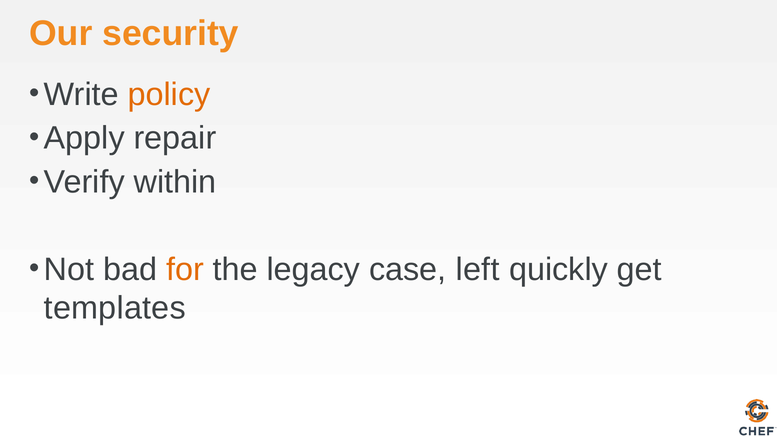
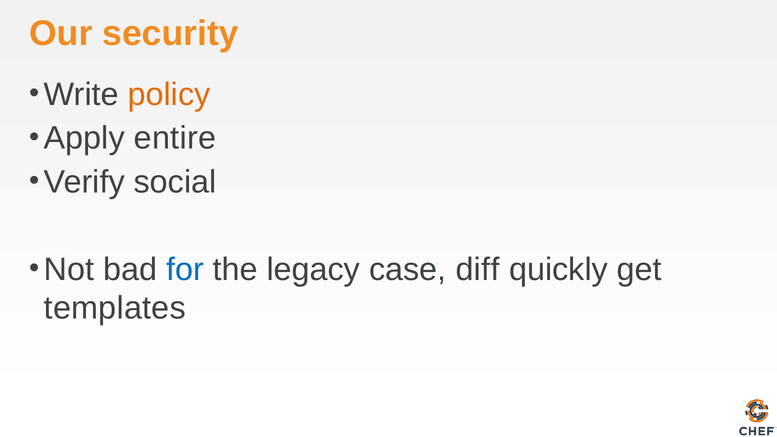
repair: repair -> entire (175, 138)
within: within -> social (175, 182)
for colour: orange -> blue (185, 269)
left: left -> diff (478, 269)
